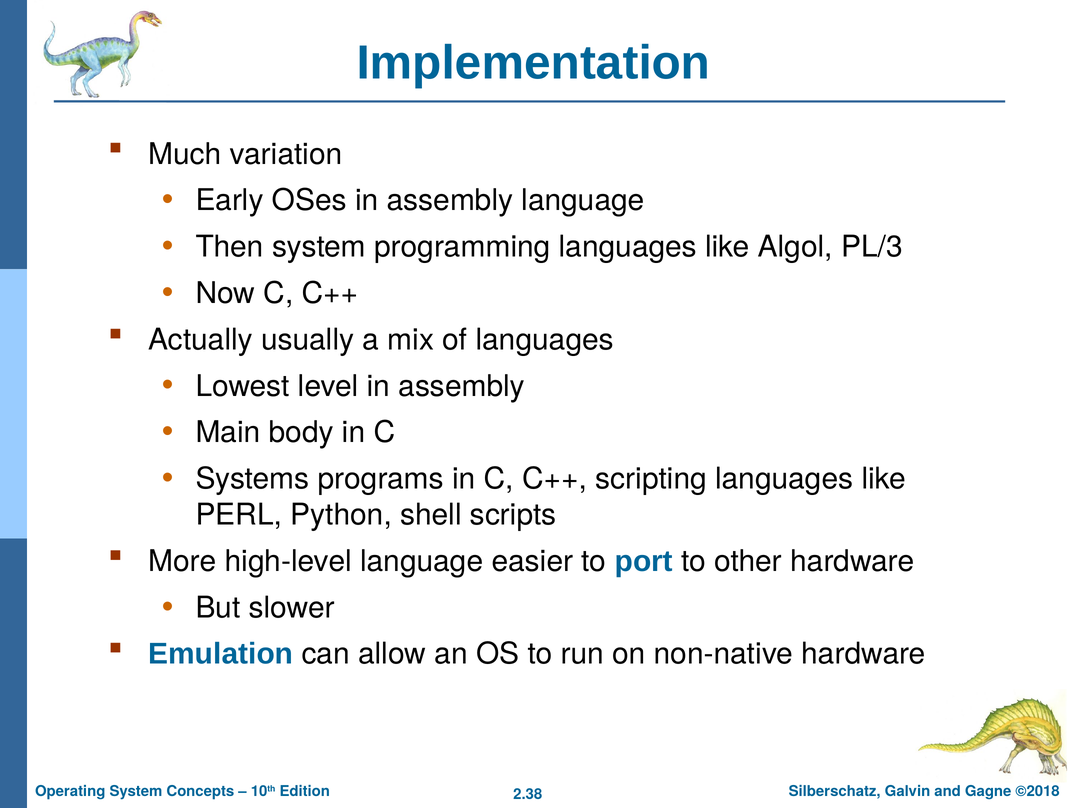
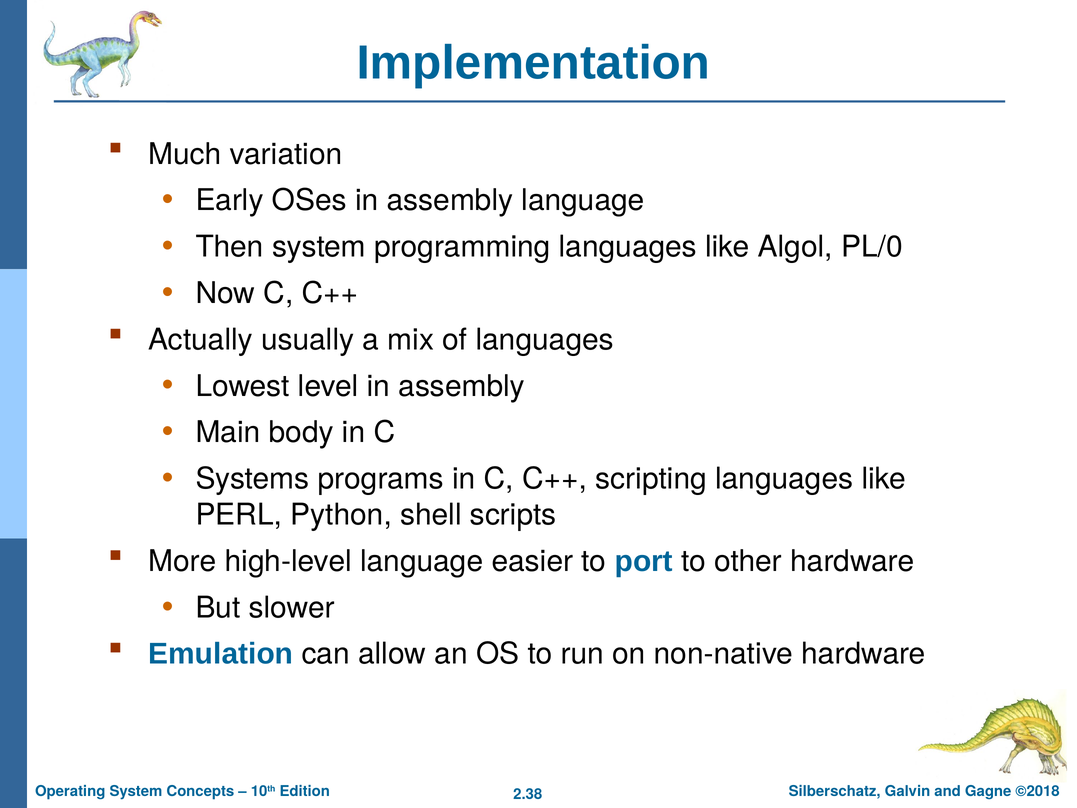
PL/3: PL/3 -> PL/0 (872, 247)
